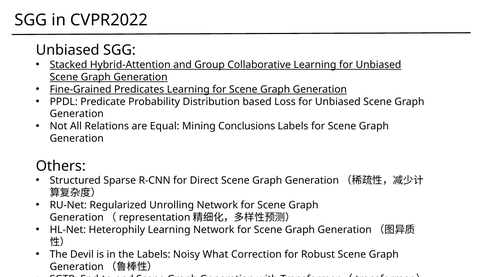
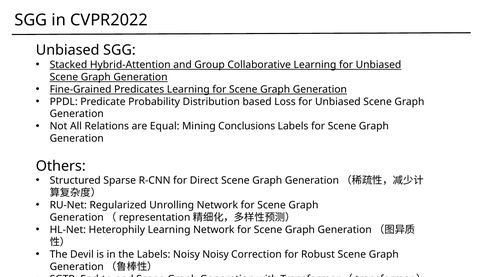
Noisy What: What -> Noisy (216, 254)
